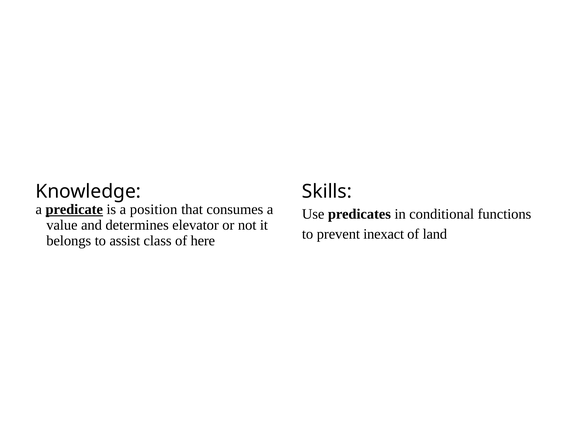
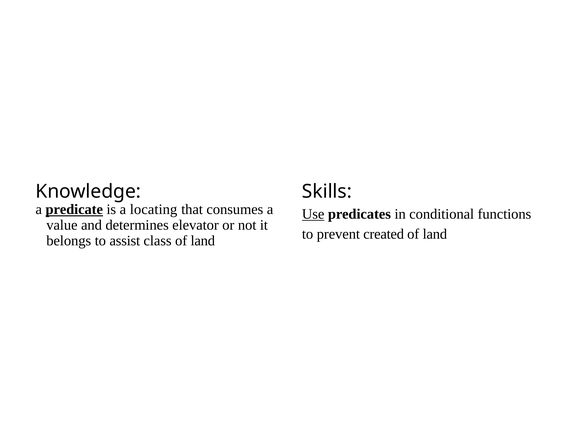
position: position -> locating (154, 209)
Use underline: none -> present (313, 214)
inexact: inexact -> created (384, 234)
class of here: here -> land (203, 241)
